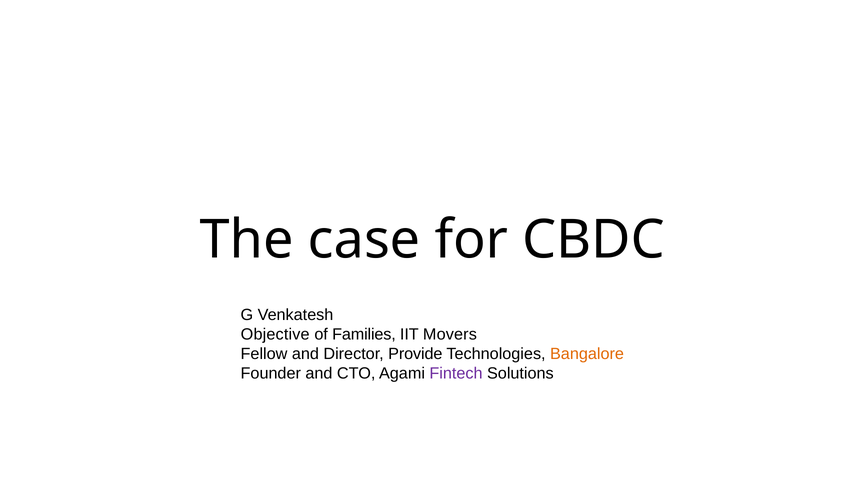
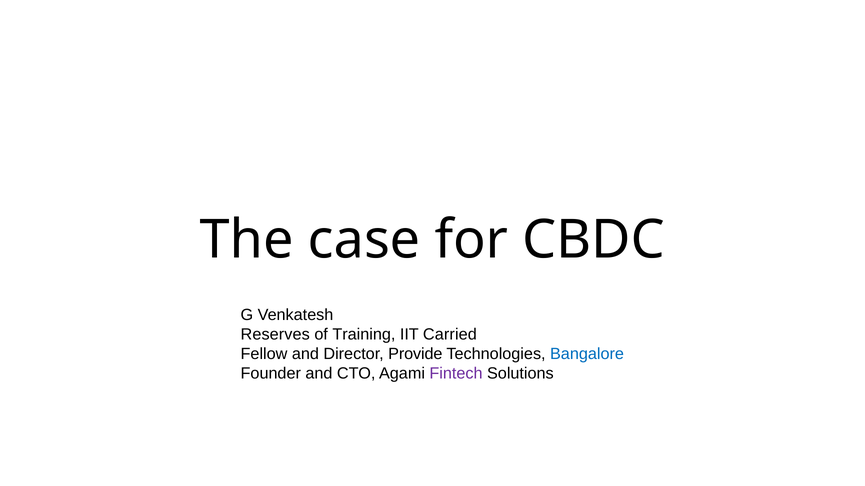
Objective: Objective -> Reserves (275, 335)
Families: Families -> Training (364, 335)
Movers: Movers -> Carried (450, 335)
Bangalore colour: orange -> blue (587, 354)
